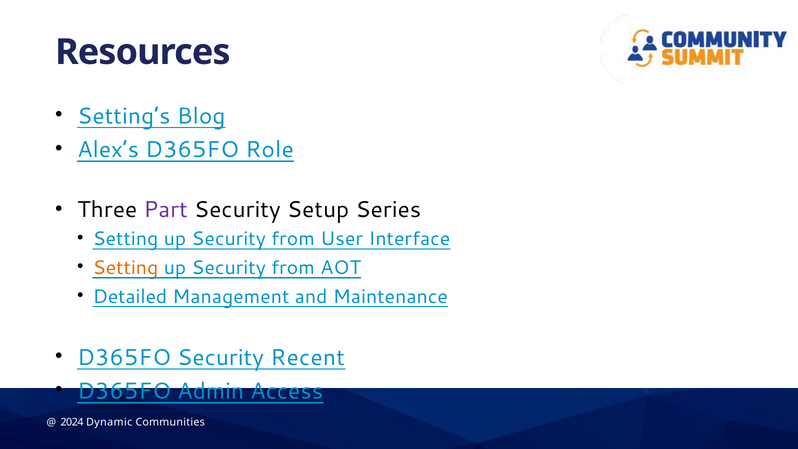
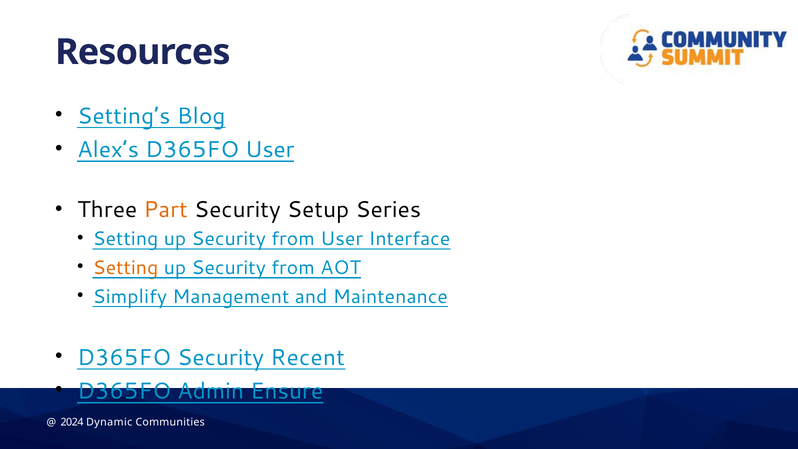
D365FO Role: Role -> User (270, 150)
Part colour: purple -> orange (166, 209)
Detailed: Detailed -> Simplify (130, 297)
Access: Access -> Ensure (287, 391)
